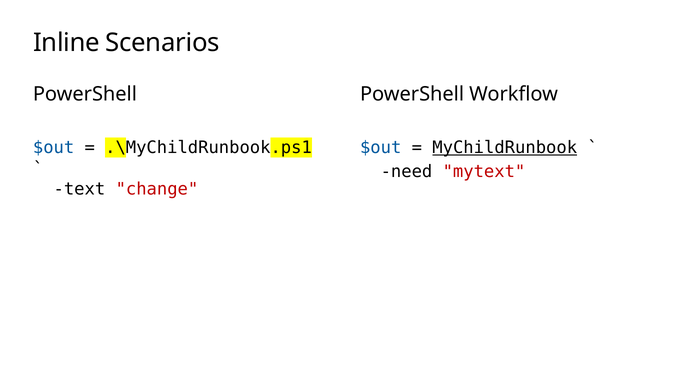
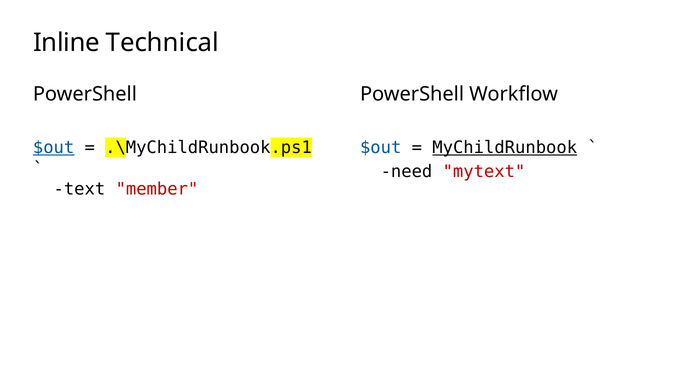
Scenarios: Scenarios -> Technical (162, 43)
$out underline: none -> present (54, 148)
change: change -> member (157, 189)
